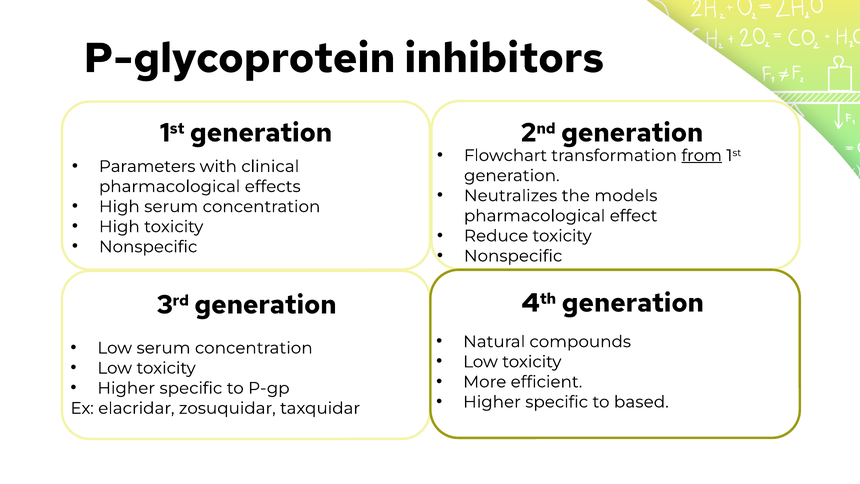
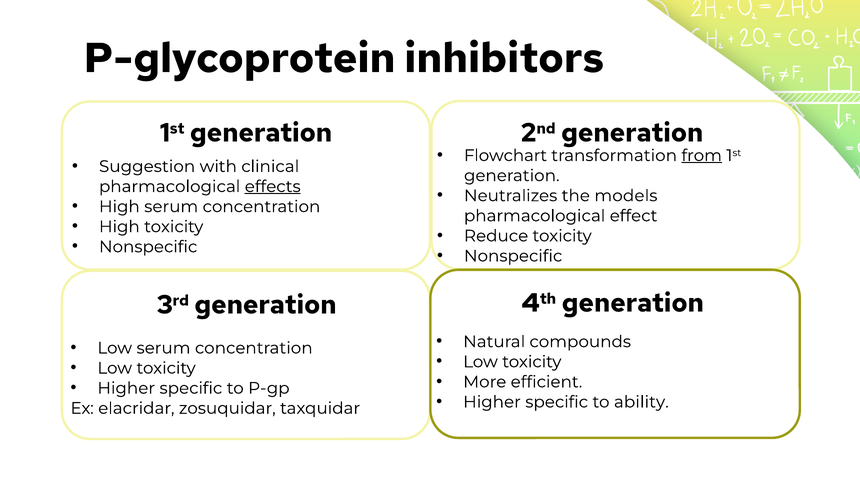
Parameters: Parameters -> Suggestion (147, 166)
effects underline: none -> present (273, 186)
based: based -> ability (641, 402)
